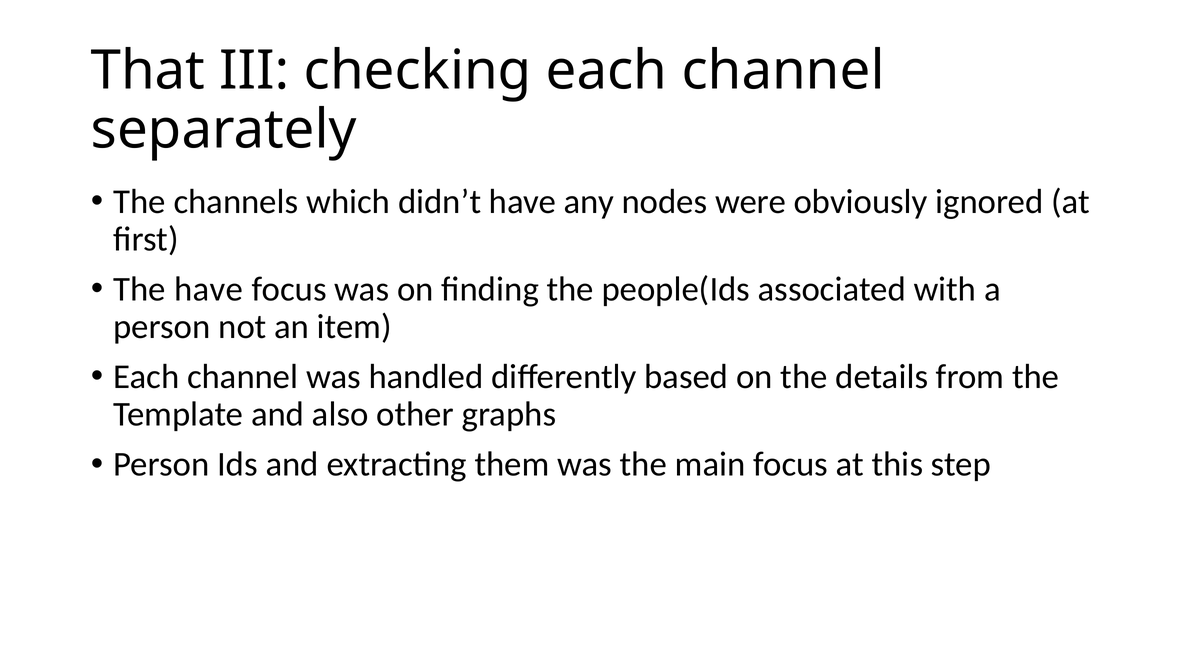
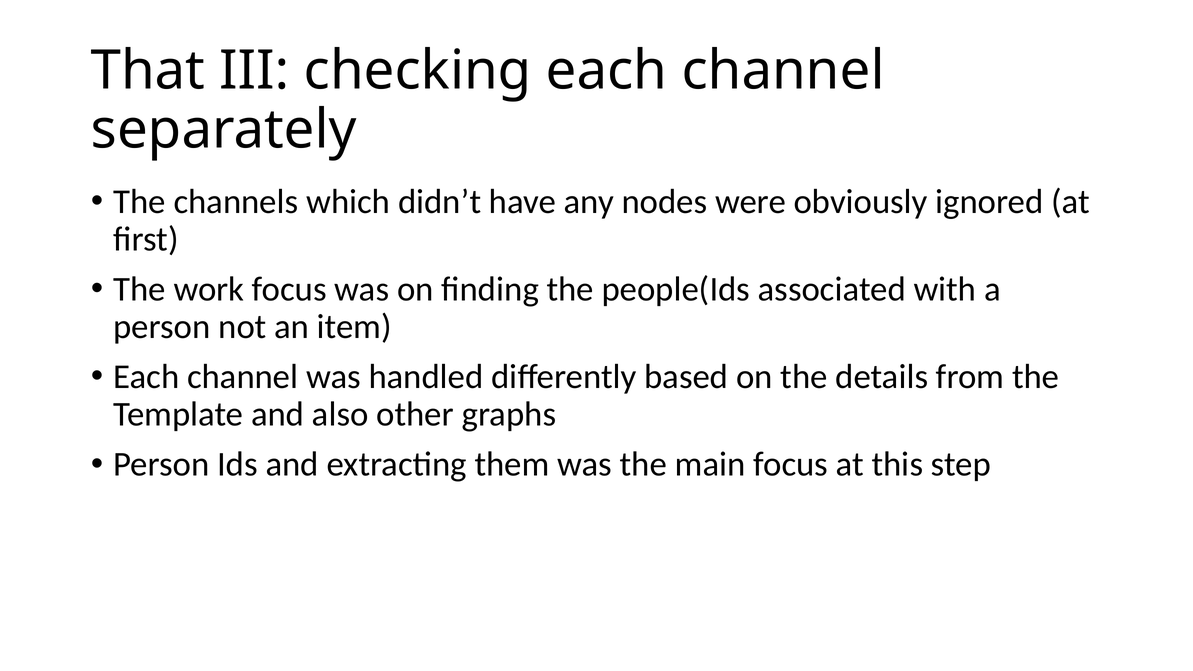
The have: have -> work (209, 289)
